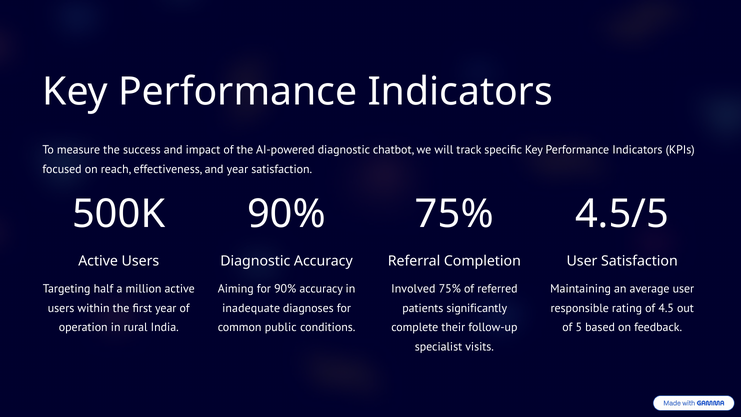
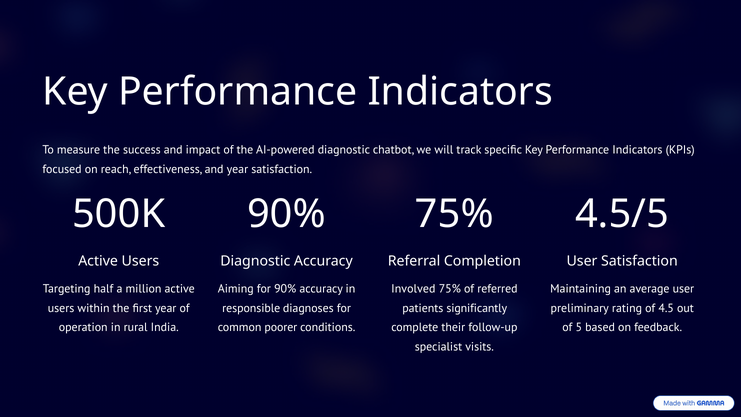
inadequate: inadequate -> responsible (251, 308)
responsible: responsible -> preliminary (580, 308)
public: public -> poorer (281, 327)
